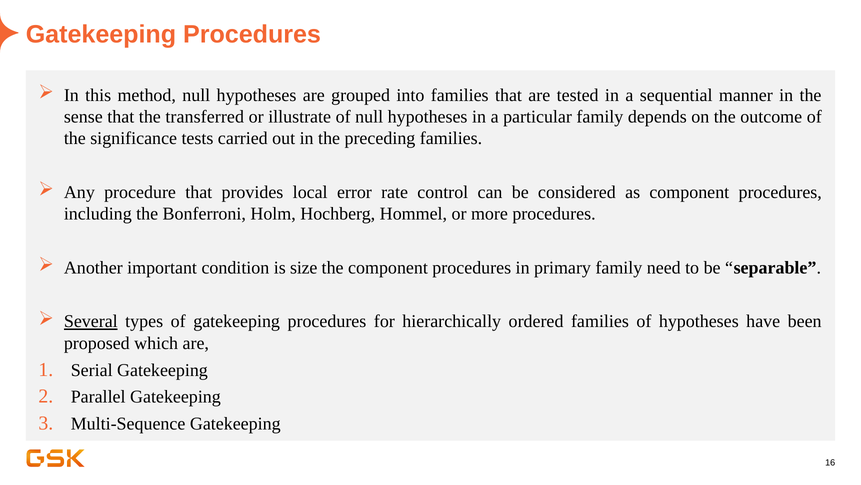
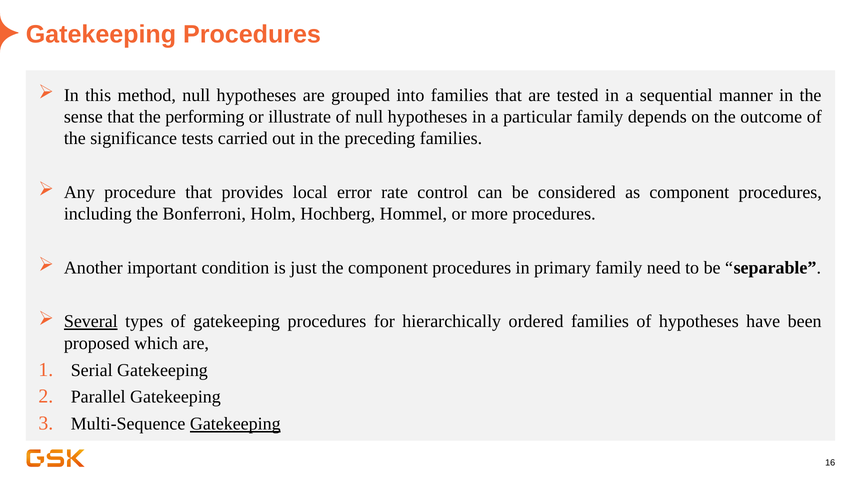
transferred: transferred -> performing (205, 116)
size: size -> just (304, 267)
Gatekeeping underline: none -> present (235, 423)
